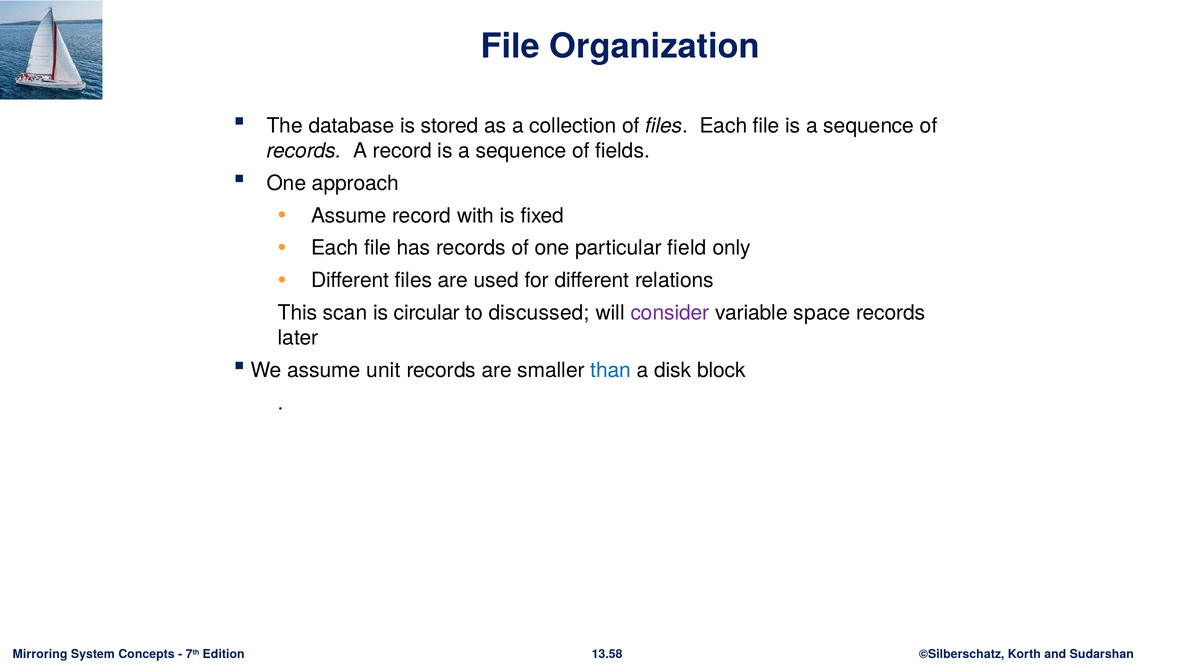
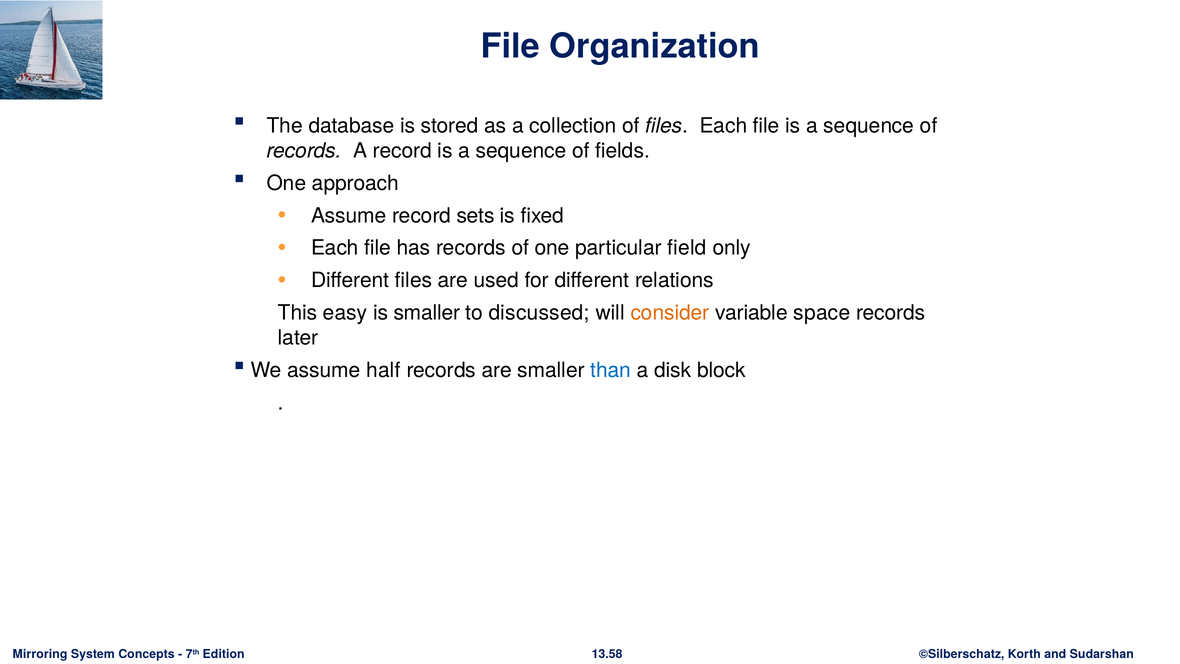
with: with -> sets (476, 216)
scan: scan -> easy (345, 313)
is circular: circular -> smaller (427, 313)
consider colour: purple -> orange (670, 313)
unit: unit -> half (383, 370)
